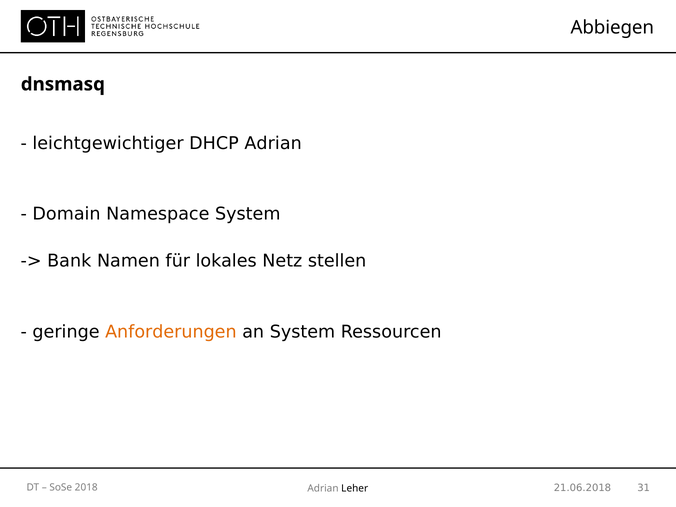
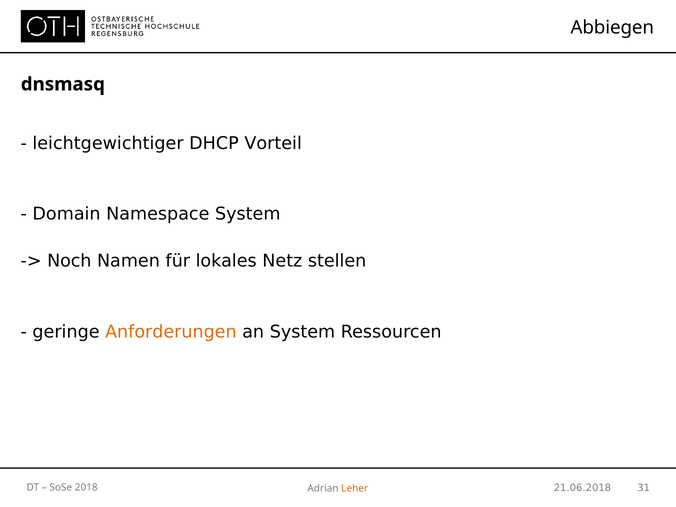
DHCP Adrian: Adrian -> Vorteil (273, 143)
Bank: Bank -> Noch (69, 261)
Leher colour: black -> orange (355, 488)
